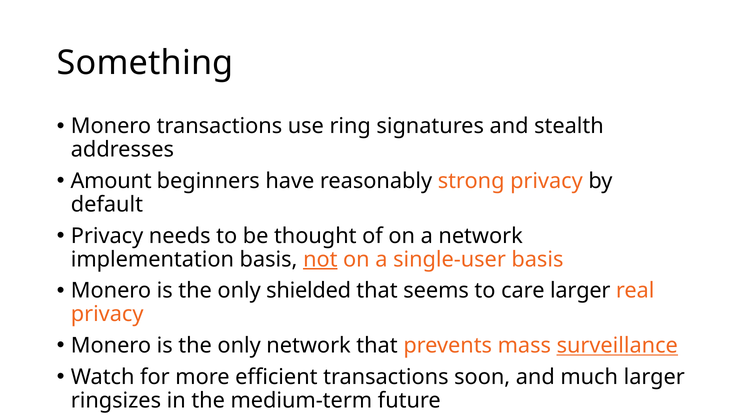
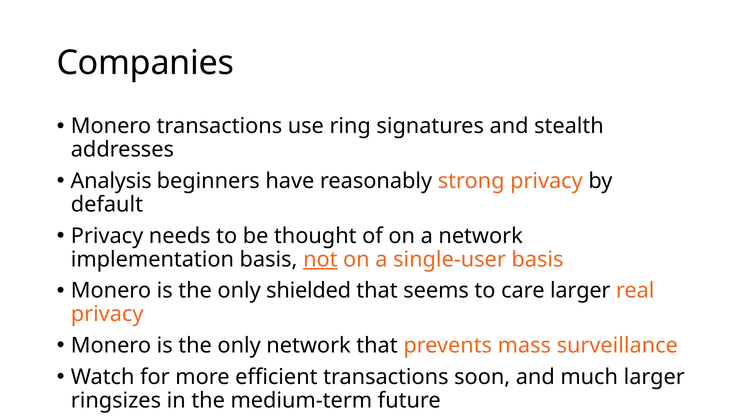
Something: Something -> Companies (145, 63)
Amount: Amount -> Analysis (111, 181)
surveillance underline: present -> none (617, 345)
